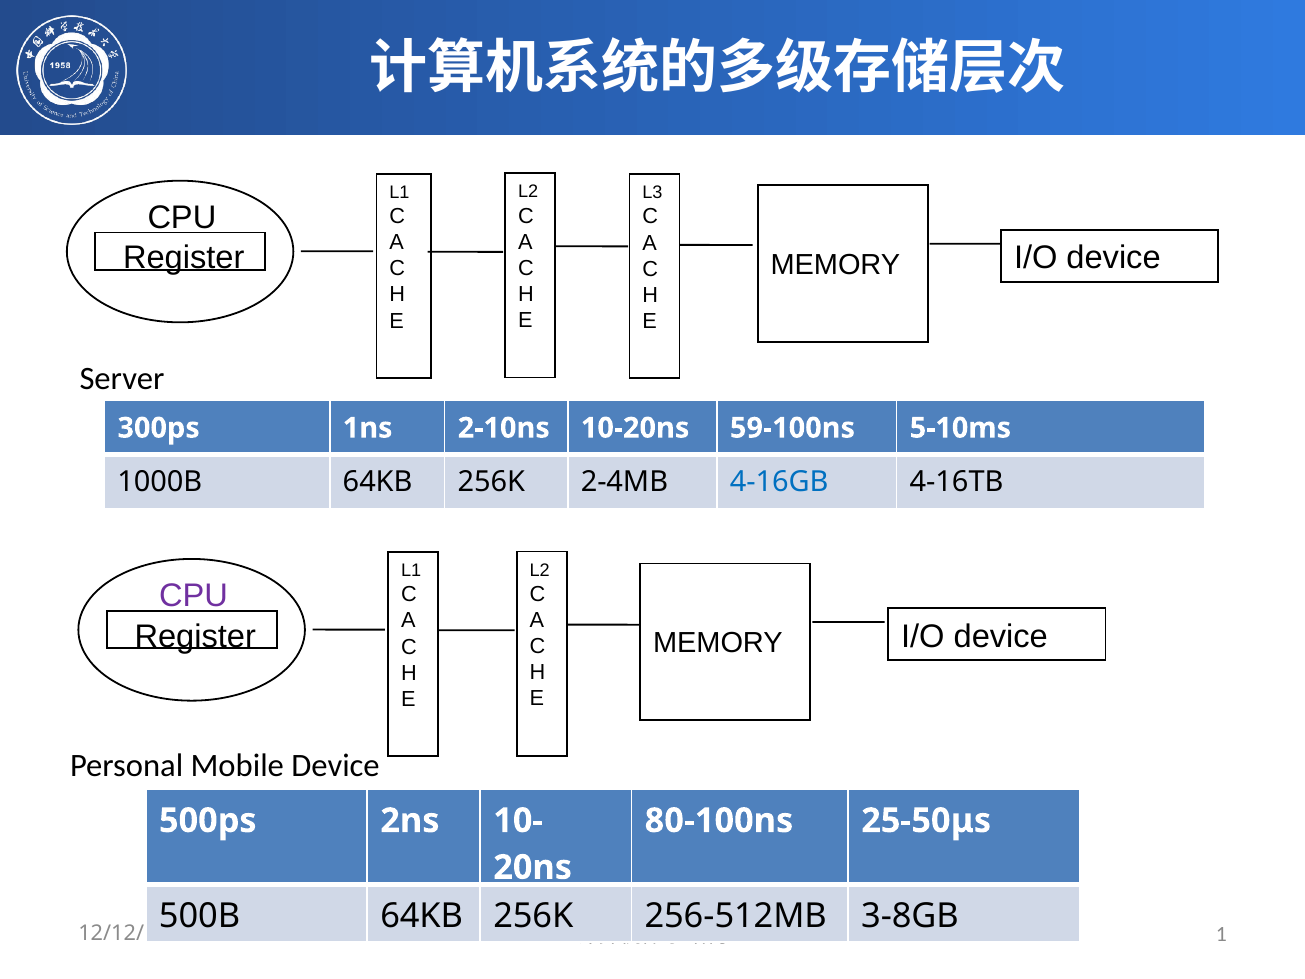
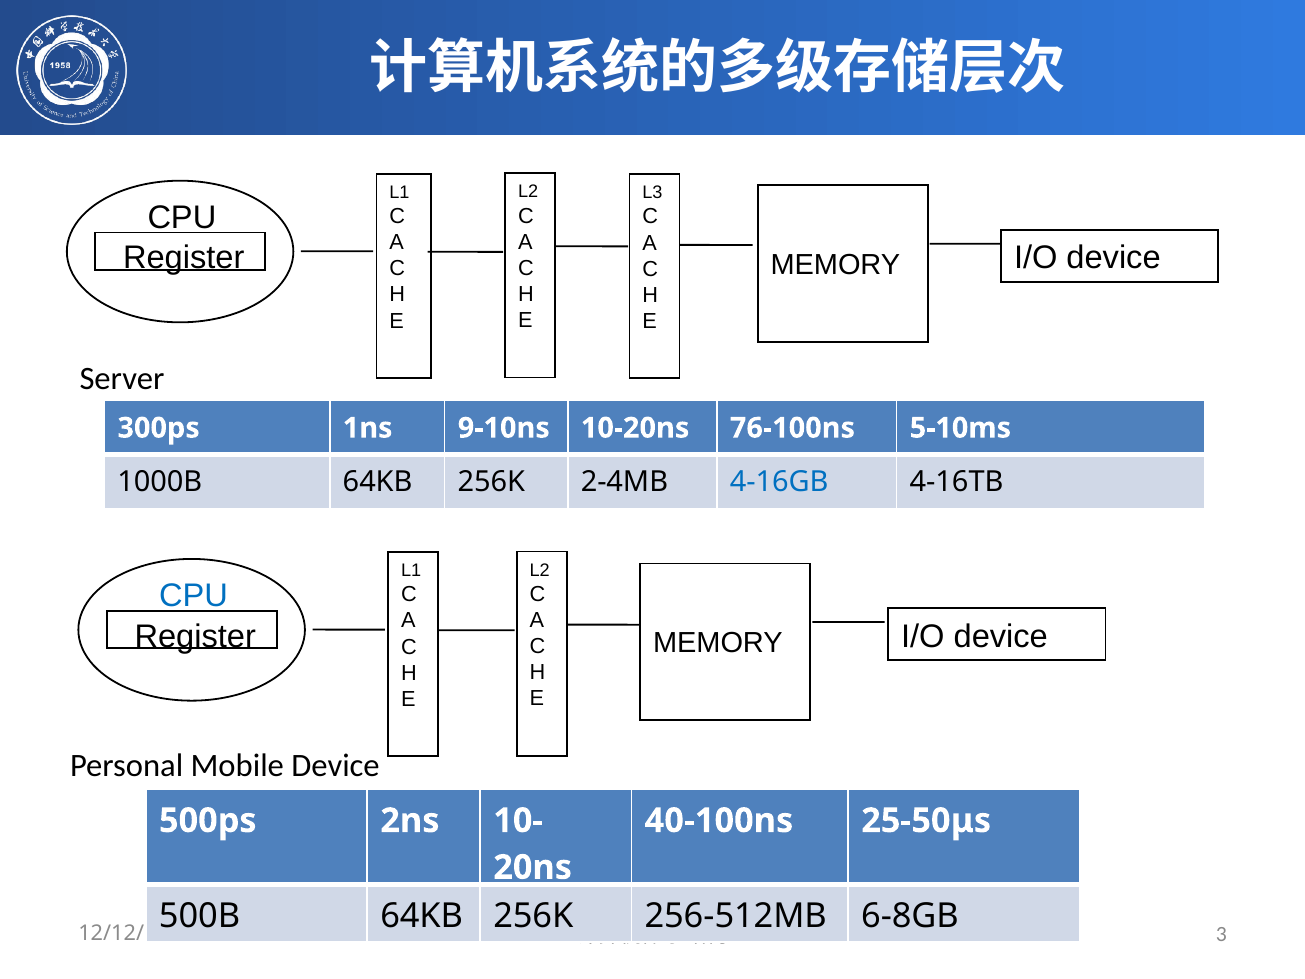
2-10ns: 2-10ns -> 9-10ns (504, 428)
59-100ns: 59-100ns -> 76-100ns (792, 428)
CPU colour: purple -> blue (193, 596)
80-100ns: 80-100ns -> 40-100ns (719, 820)
3-8GB: 3-8GB -> 6-8GB (910, 916)
1: 1 -> 3 (1221, 934)
